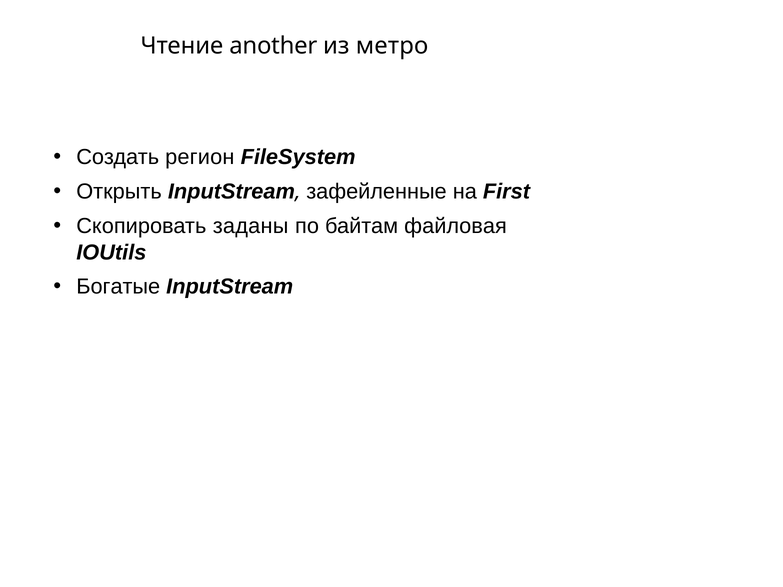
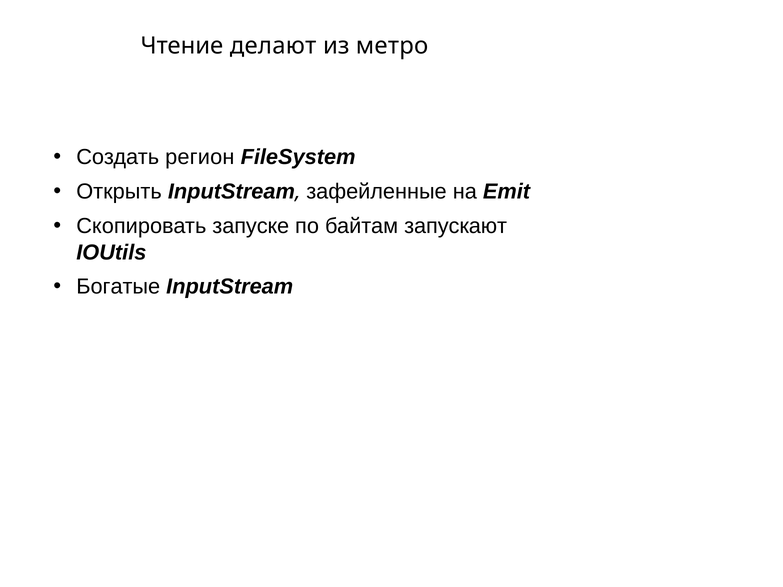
another: another -> делают (273, 46)
First: First -> Emit (506, 192)
заданы: заданы -> запуске (251, 226)
файловая: файловая -> запускают (456, 226)
